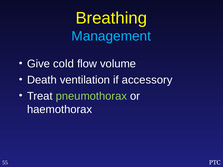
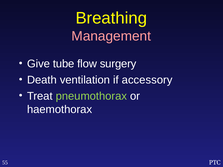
Management colour: light blue -> pink (111, 36)
cold: cold -> tube (64, 64)
volume: volume -> surgery (118, 64)
